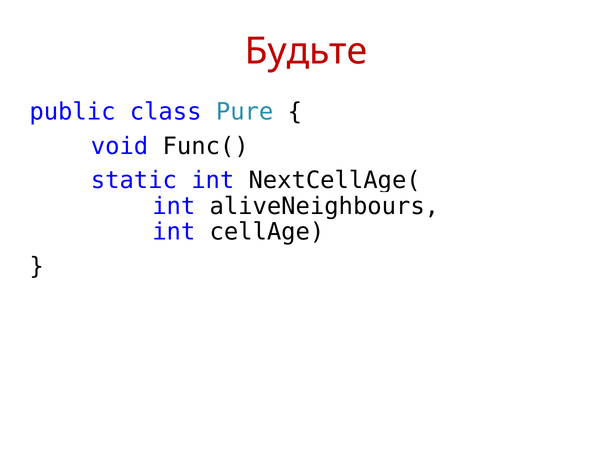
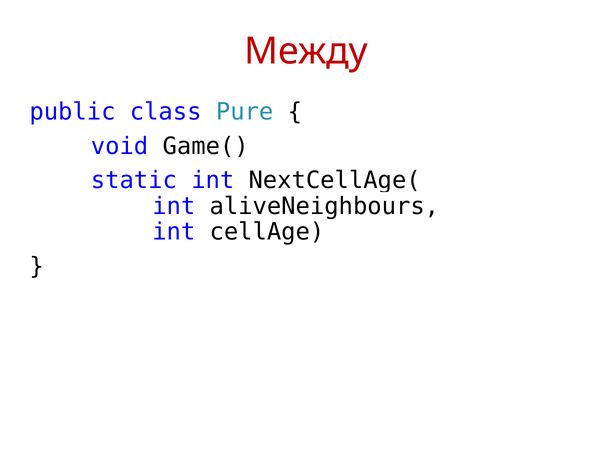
Будьте: Будьте -> Между (306, 51)
Func(: Func( -> Game( (206, 146)
